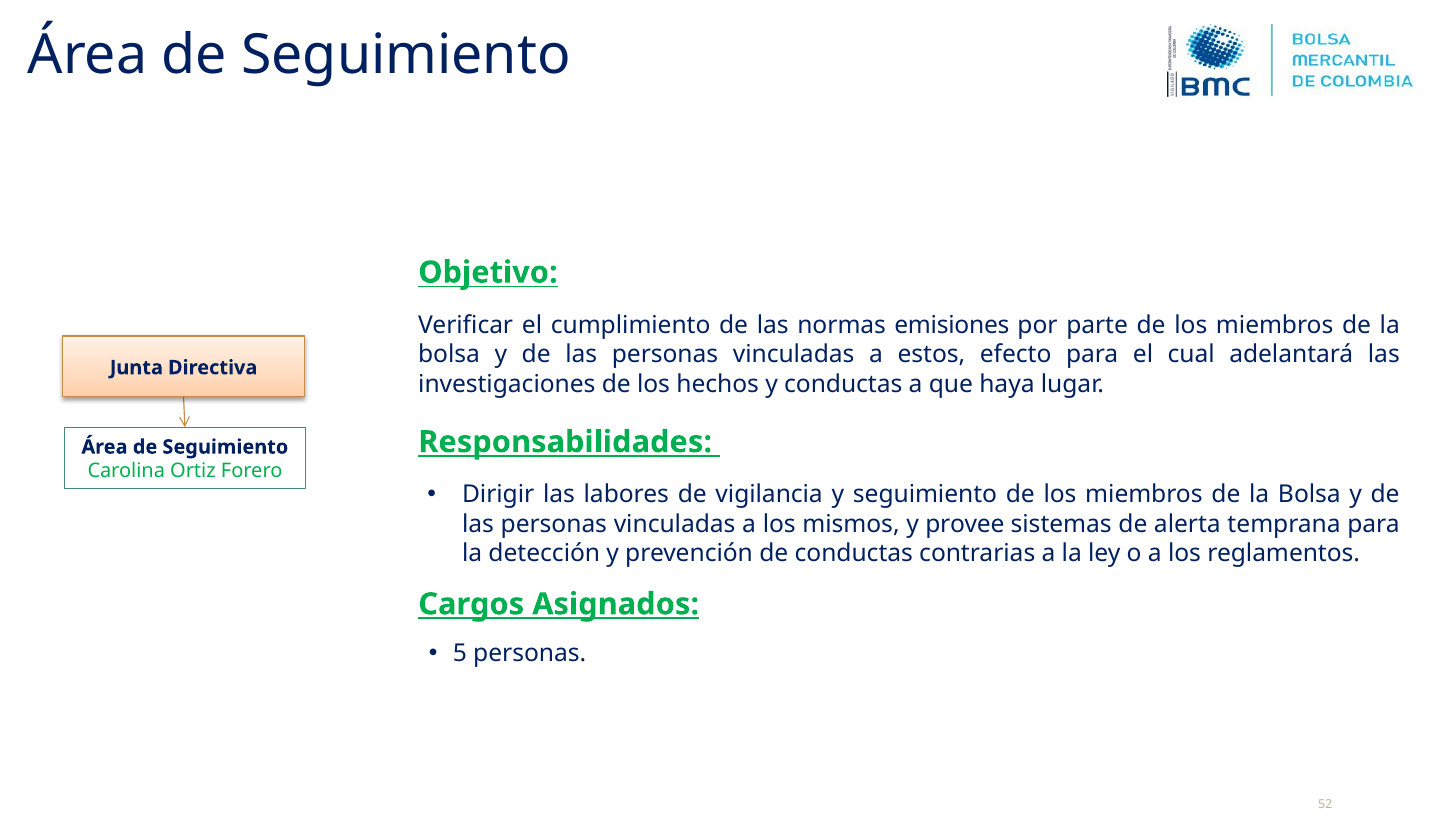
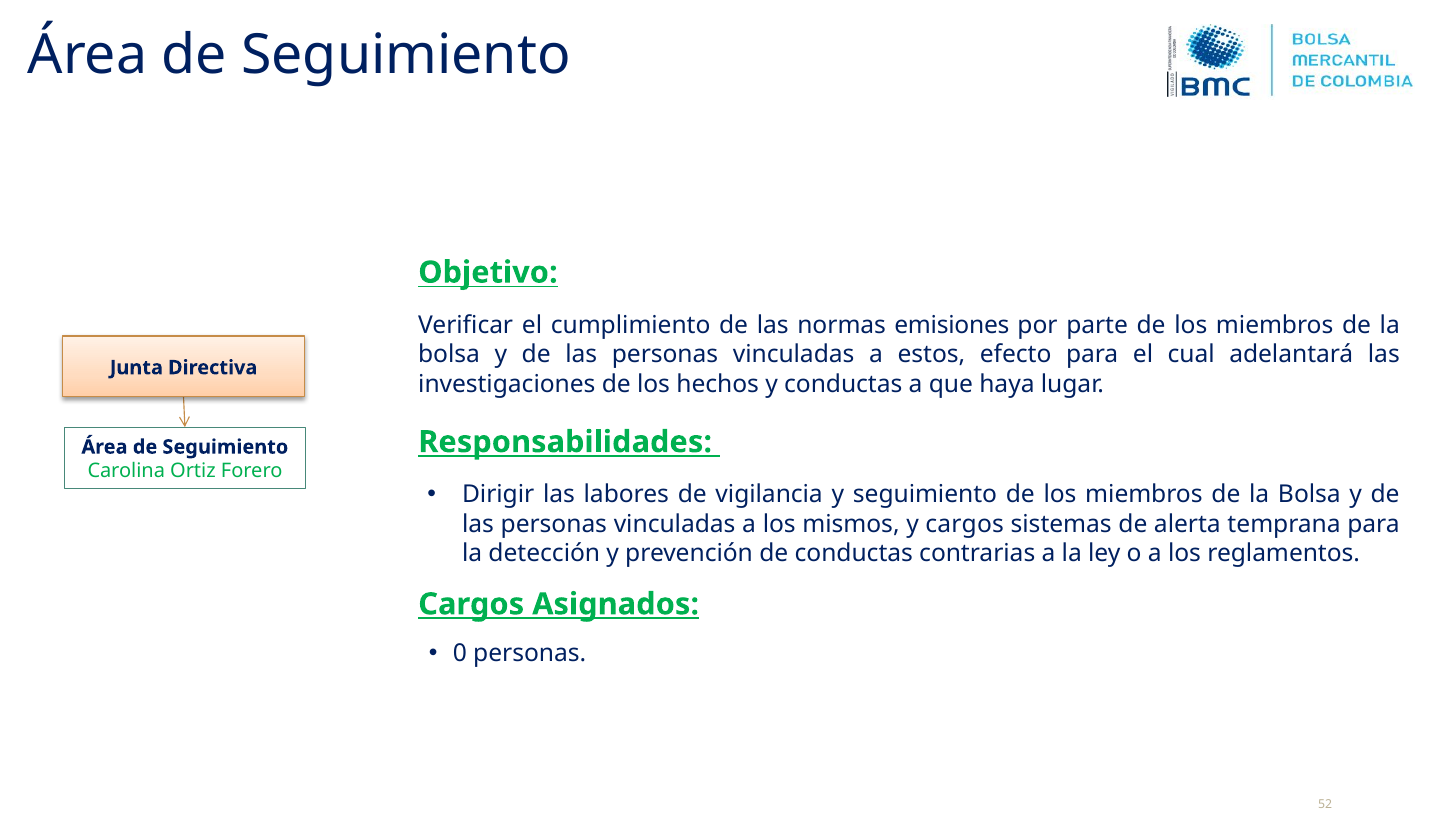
y provee: provee -> cargos (965, 524)
5: 5 -> 0 (460, 654)
